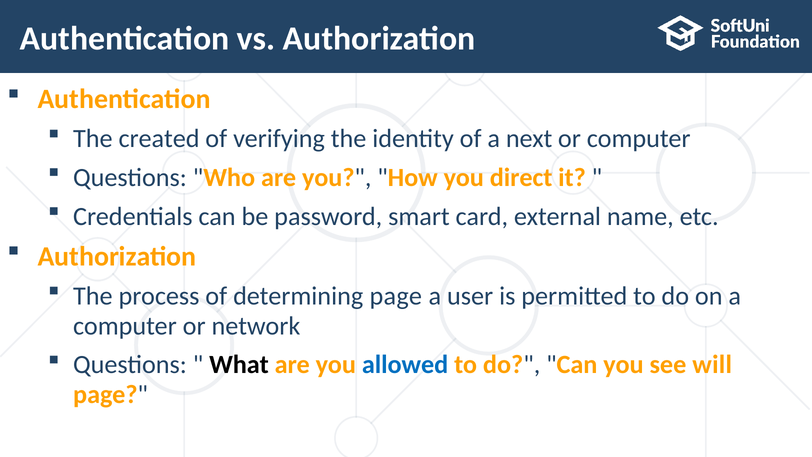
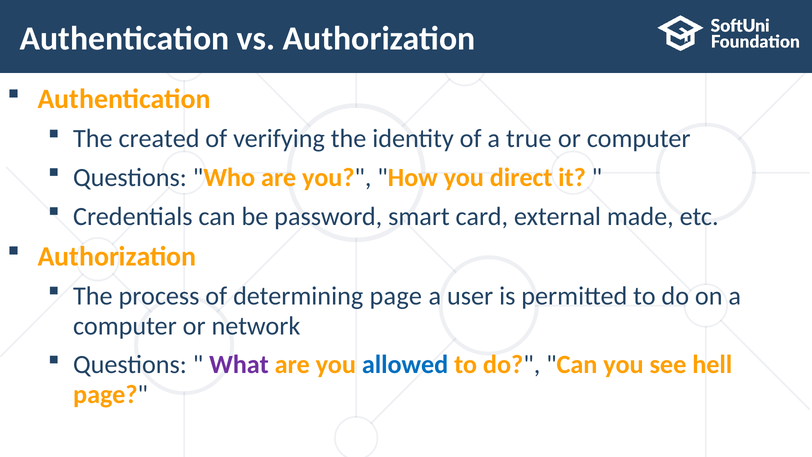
next: next -> true (529, 139)
name: name -> made (640, 216)
What colour: black -> purple (239, 365)
will: will -> hell (712, 365)
